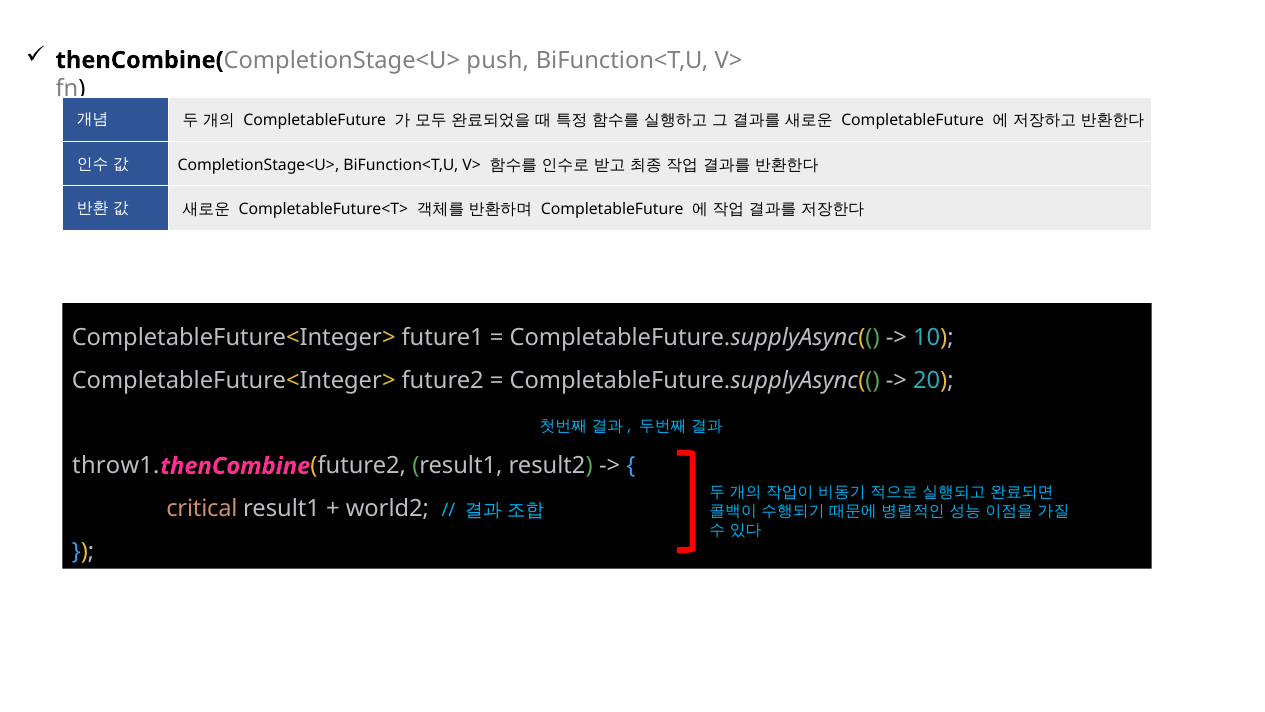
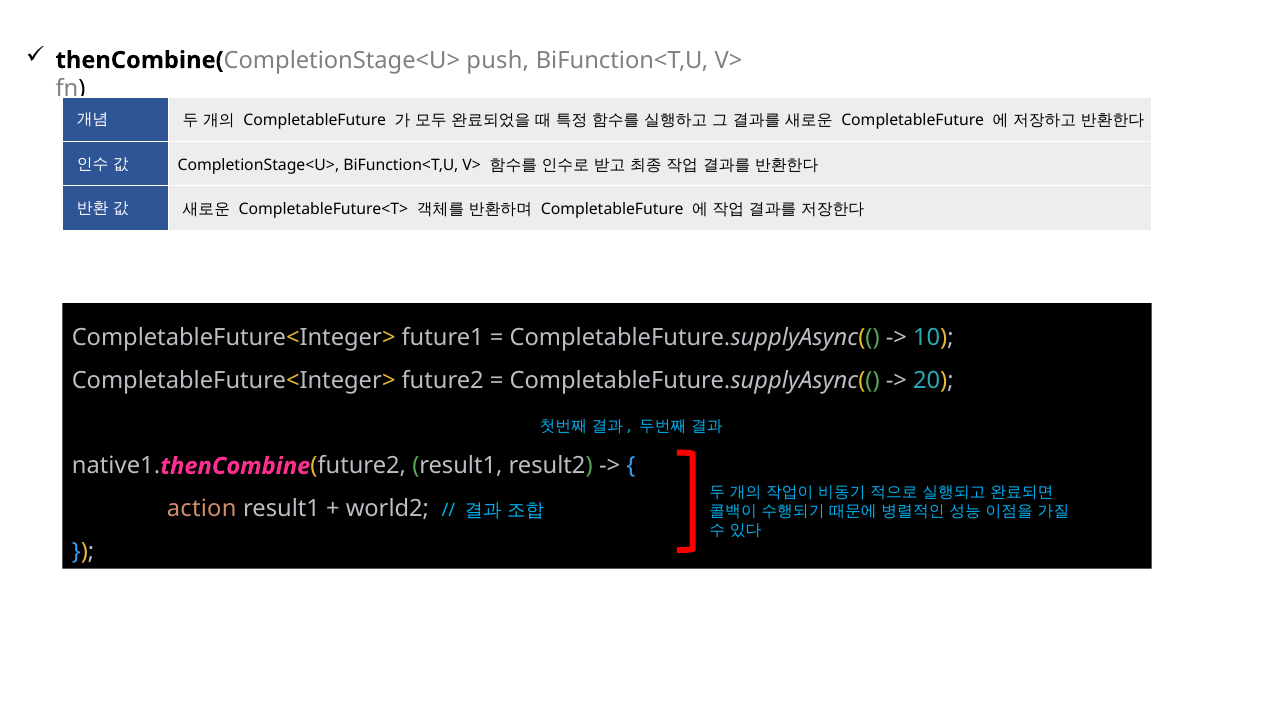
throw1: throw1 -> native1 (116, 466)
critical: critical -> action (202, 508)
